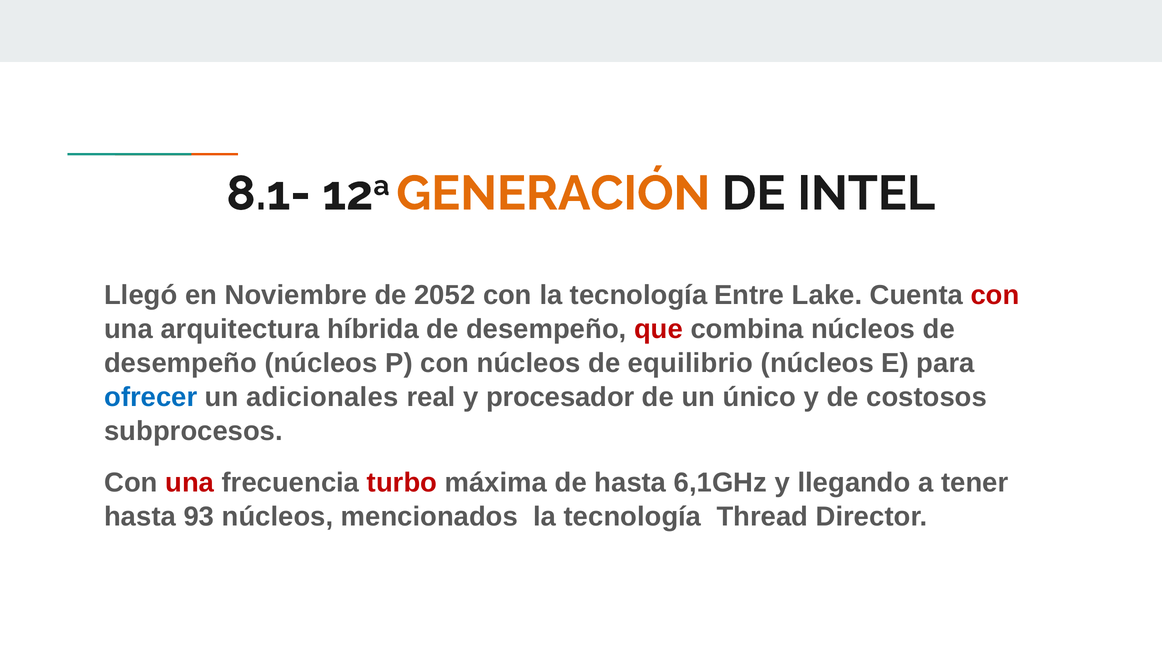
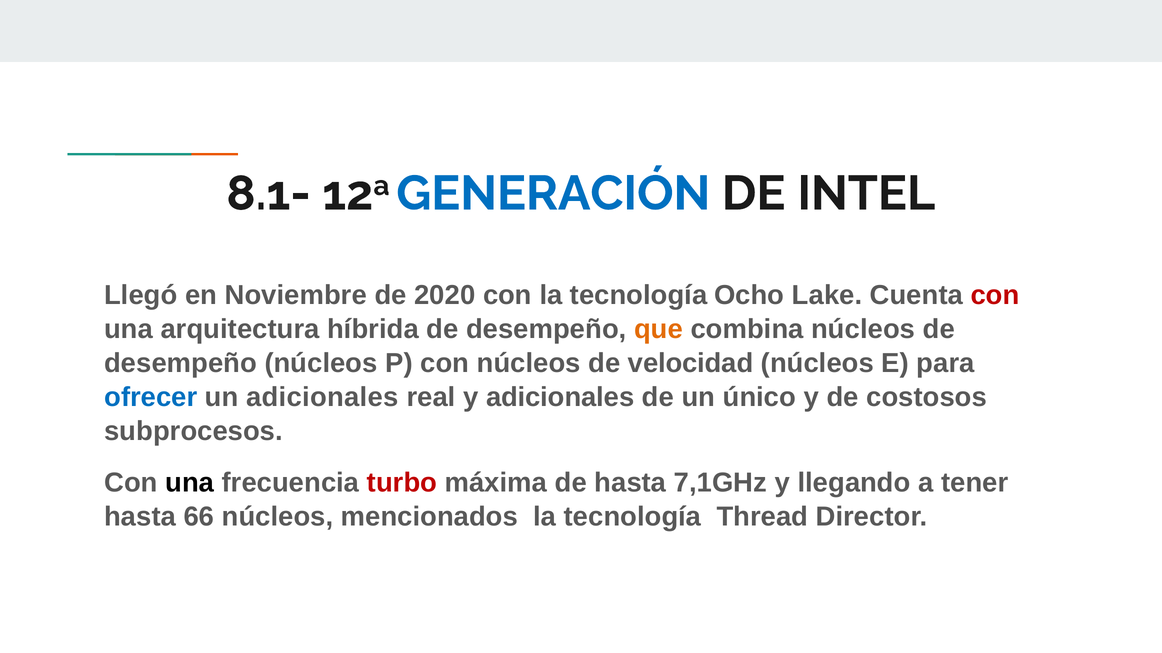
GENERACIÓN colour: orange -> blue (553, 194)
2052: 2052 -> 2020 (445, 295)
Entre: Entre -> Ocho (749, 295)
que colour: red -> orange (659, 329)
equilibrio: equilibrio -> velocidad (691, 364)
y procesador: procesador -> adicionales (560, 398)
una colour: red -> black (190, 483)
6,1GHz: 6,1GHz -> 7,1GHz (720, 483)
93: 93 -> 66 (199, 517)
